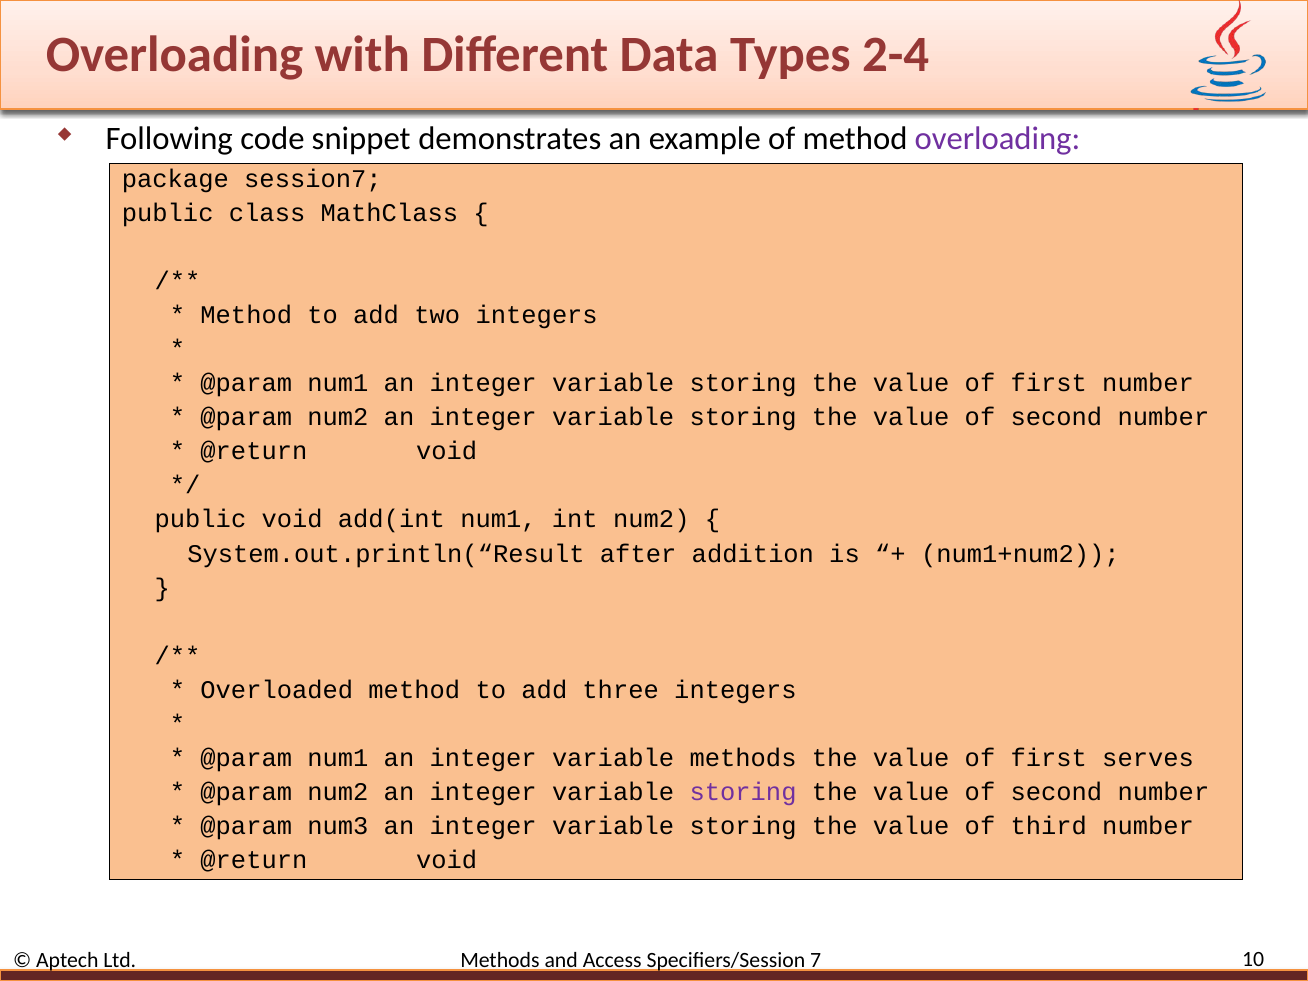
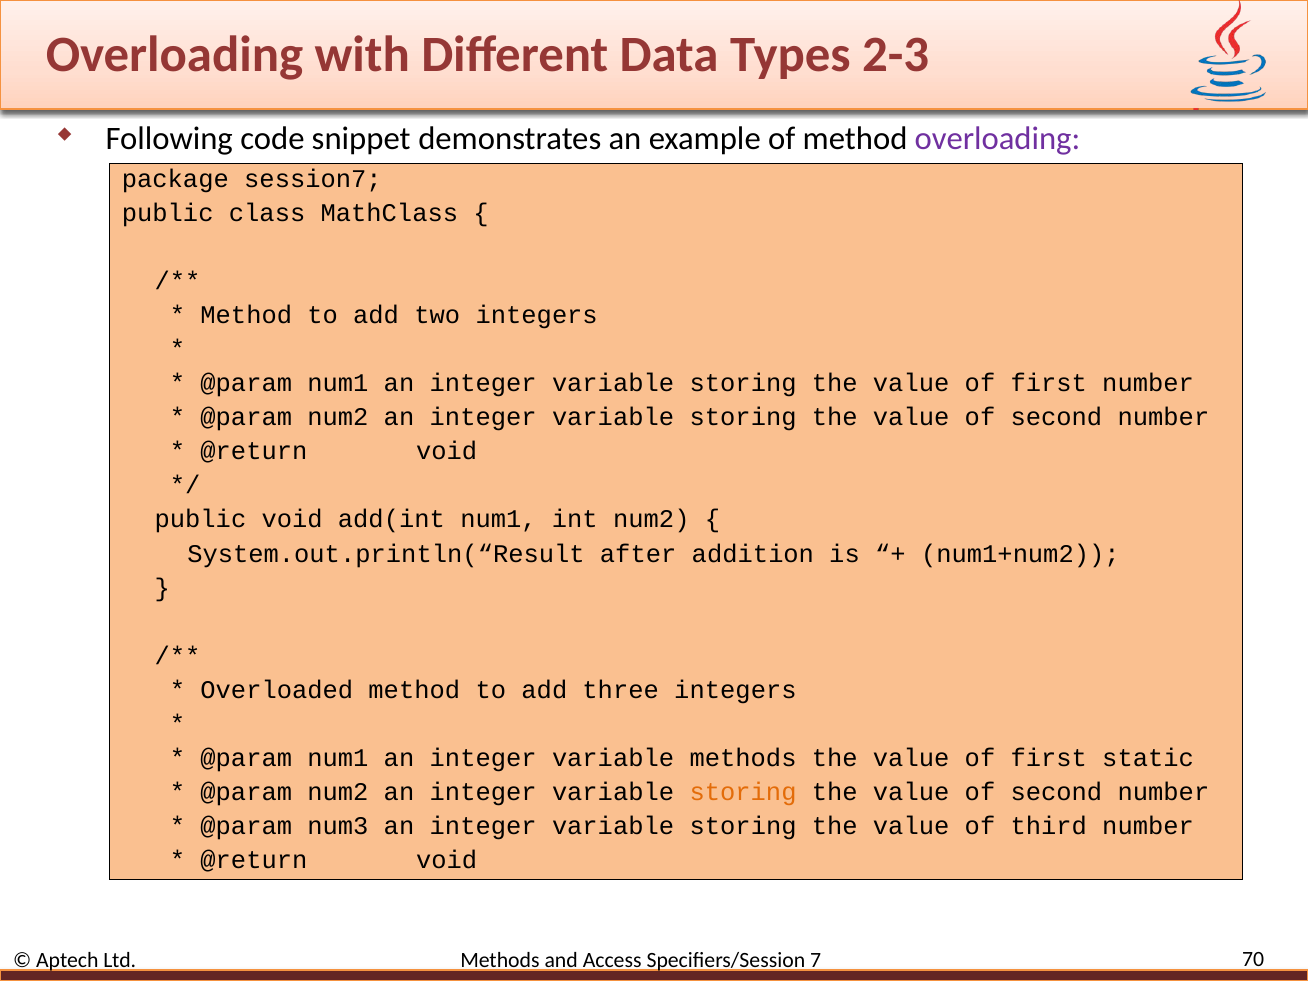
2-4: 2-4 -> 2-3 (896, 55)
serves: serves -> static (1148, 758)
storing colour: purple -> orange (743, 792)
10: 10 -> 70 (1253, 959)
